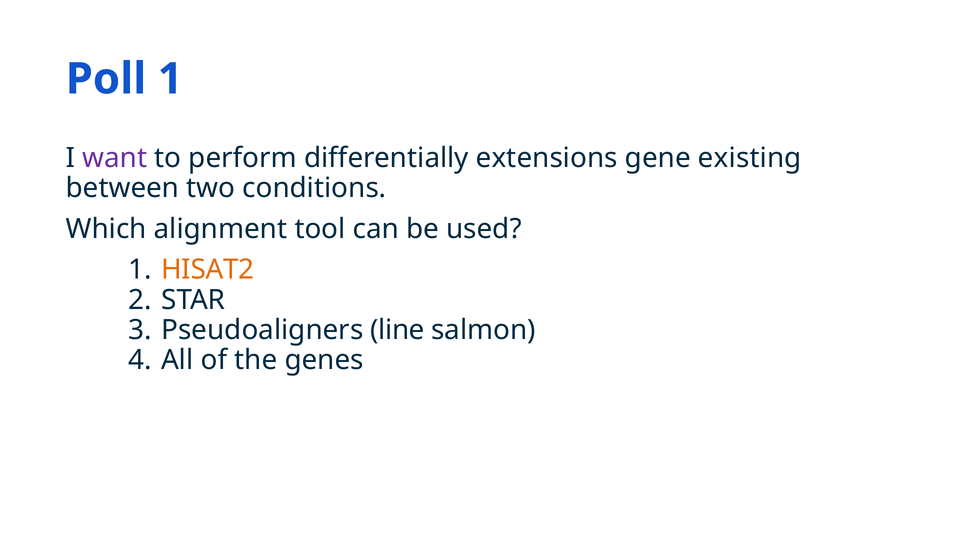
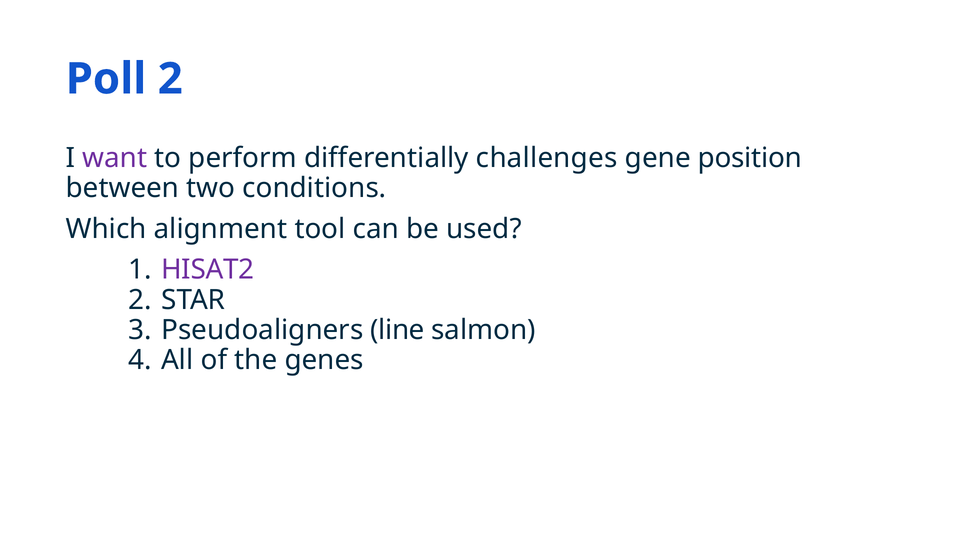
Poll 1: 1 -> 2 (170, 79)
extensions: extensions -> challenges (547, 158)
existing: existing -> position (750, 158)
HISAT2 colour: orange -> purple (208, 270)
